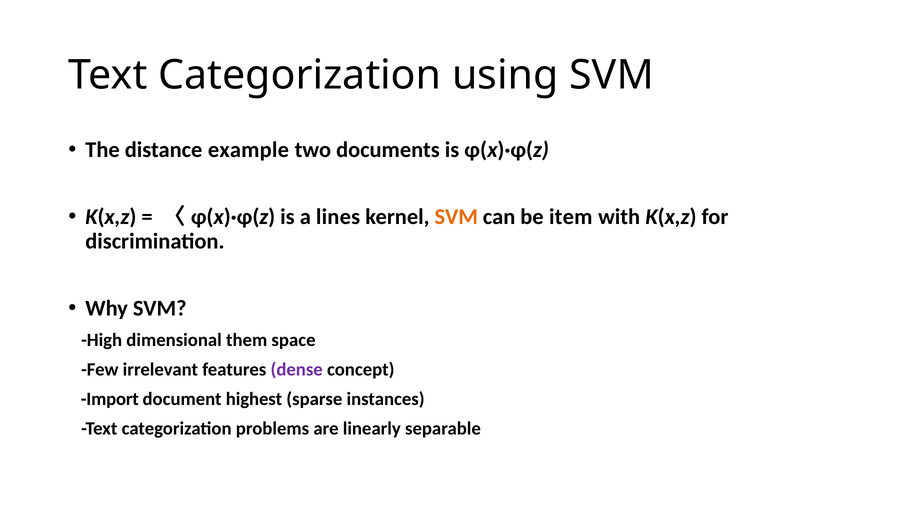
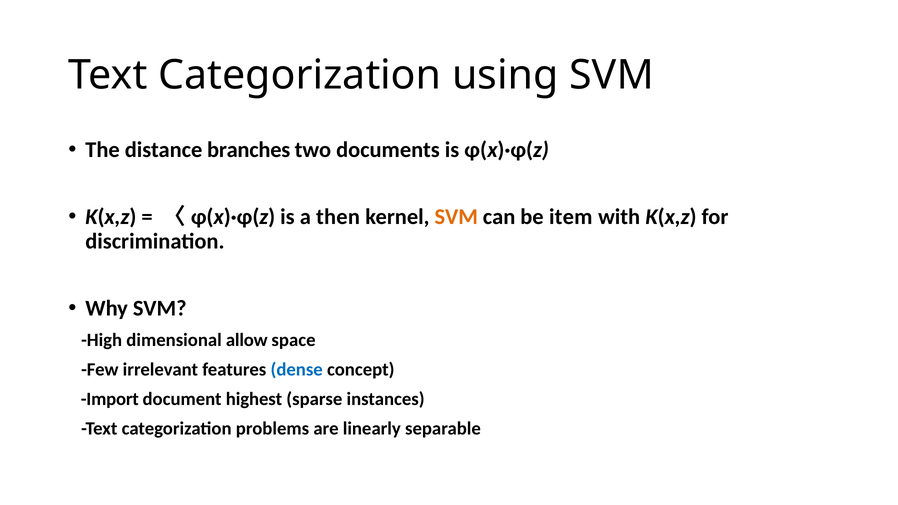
example: example -> branches (249, 150)
lines: lines -> then (338, 217)
them: them -> allow (247, 340)
dense colour: purple -> blue (297, 370)
